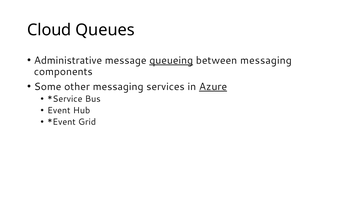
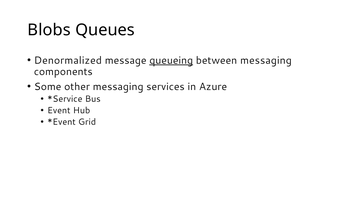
Cloud: Cloud -> Blobs (49, 30)
Administrative: Administrative -> Denormalized (68, 60)
Azure underline: present -> none (213, 87)
